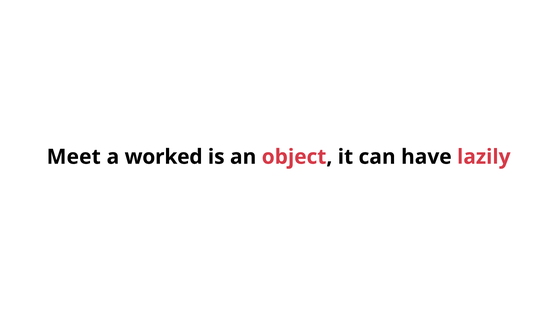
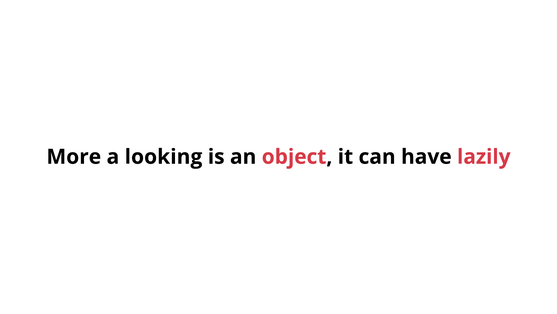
Meet: Meet -> More (74, 157)
worked: worked -> looking (163, 157)
